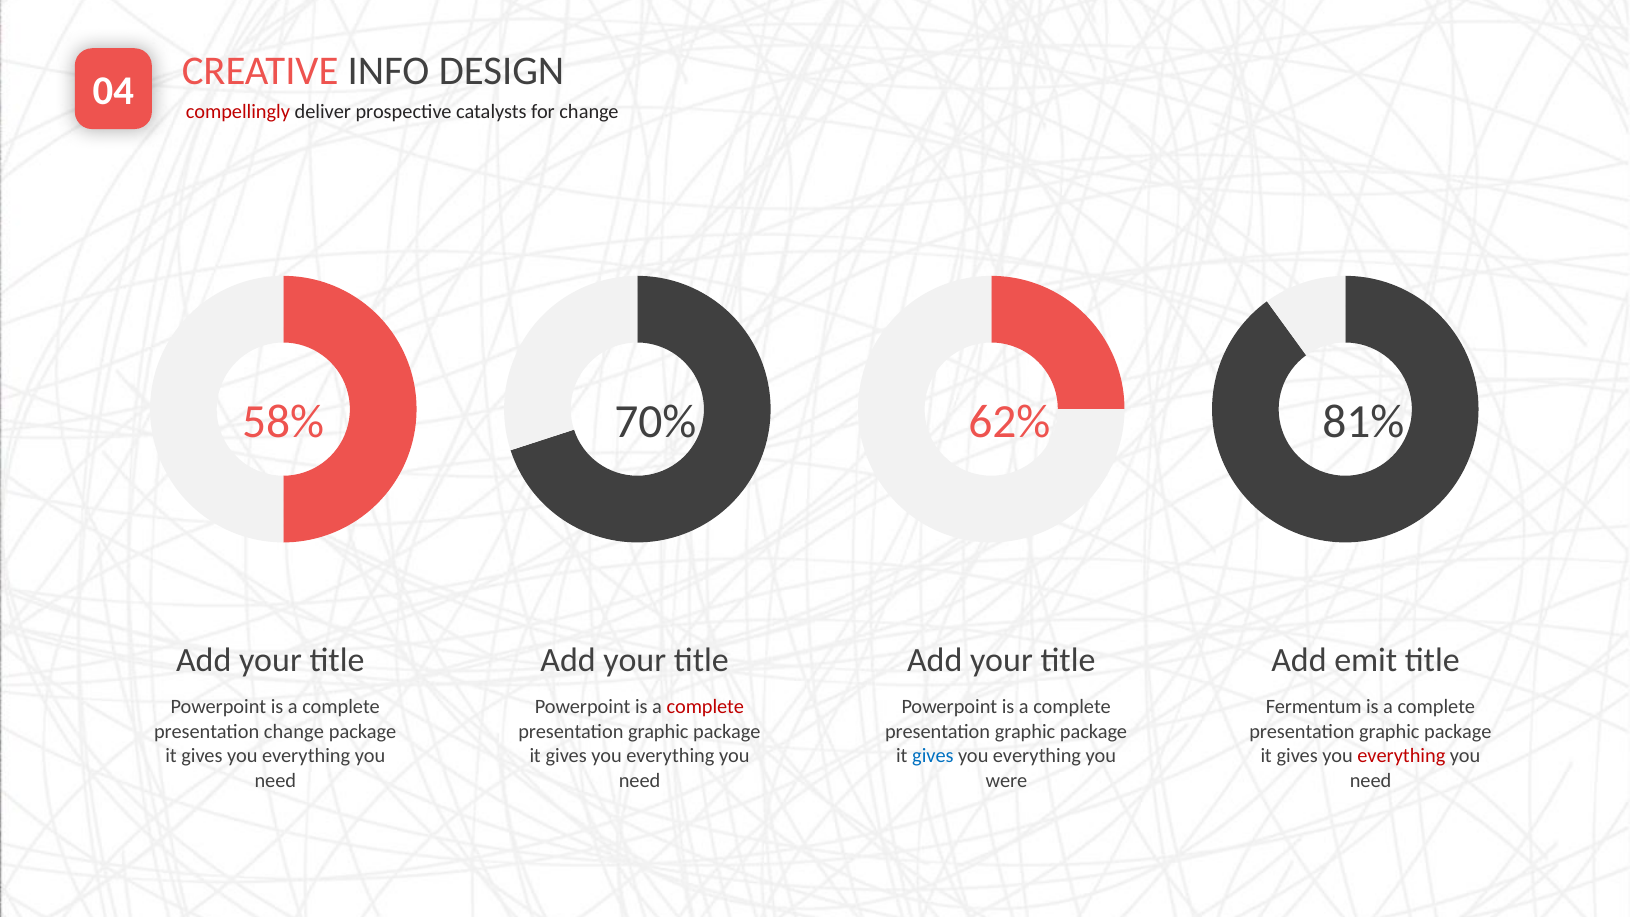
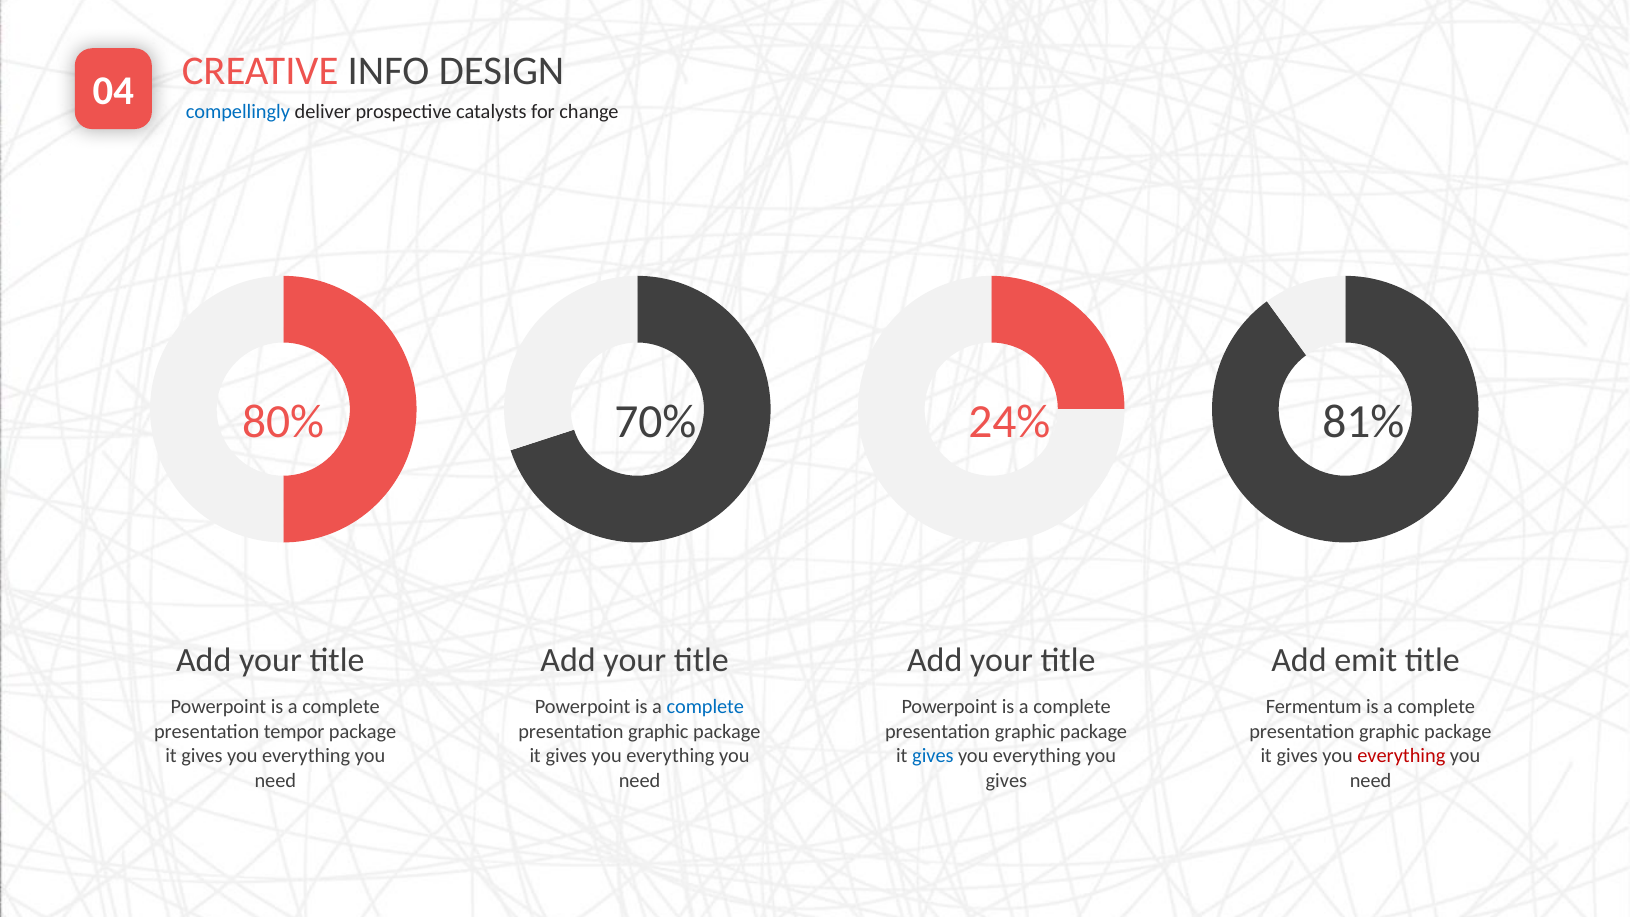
compellingly colour: red -> blue (238, 111)
58%: 58% -> 80% (283, 422)
62%: 62% -> 24% (1009, 422)
complete colour: red -> blue (705, 707)
presentation change: change -> tempor (294, 731)
were: were -> gives (1006, 780)
